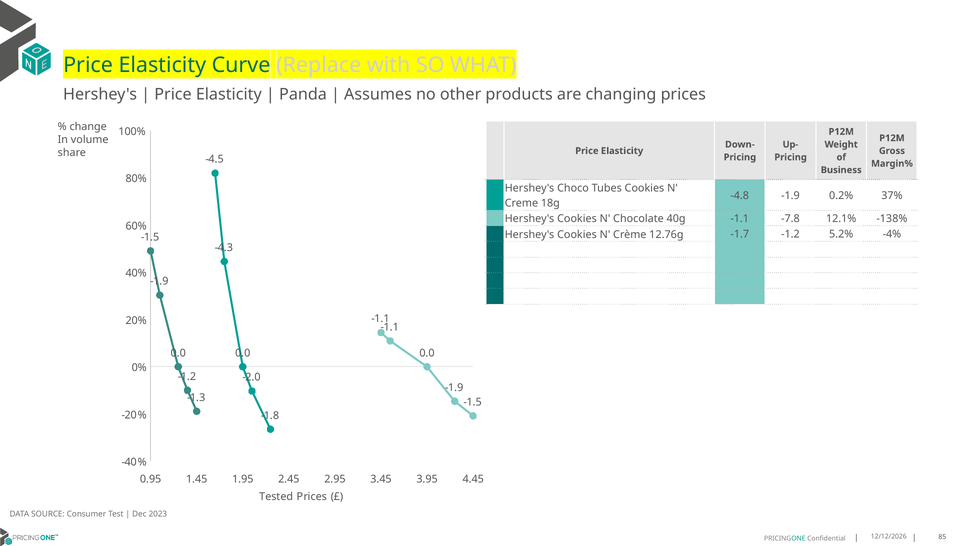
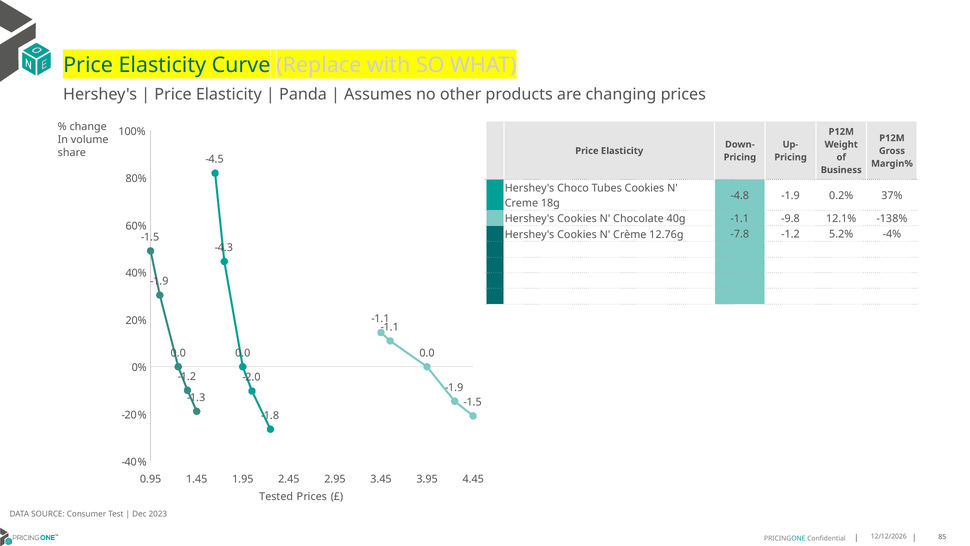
-7.8: -7.8 -> -9.8 (790, 219)
-1.7: -1.7 -> -7.8 (740, 234)
